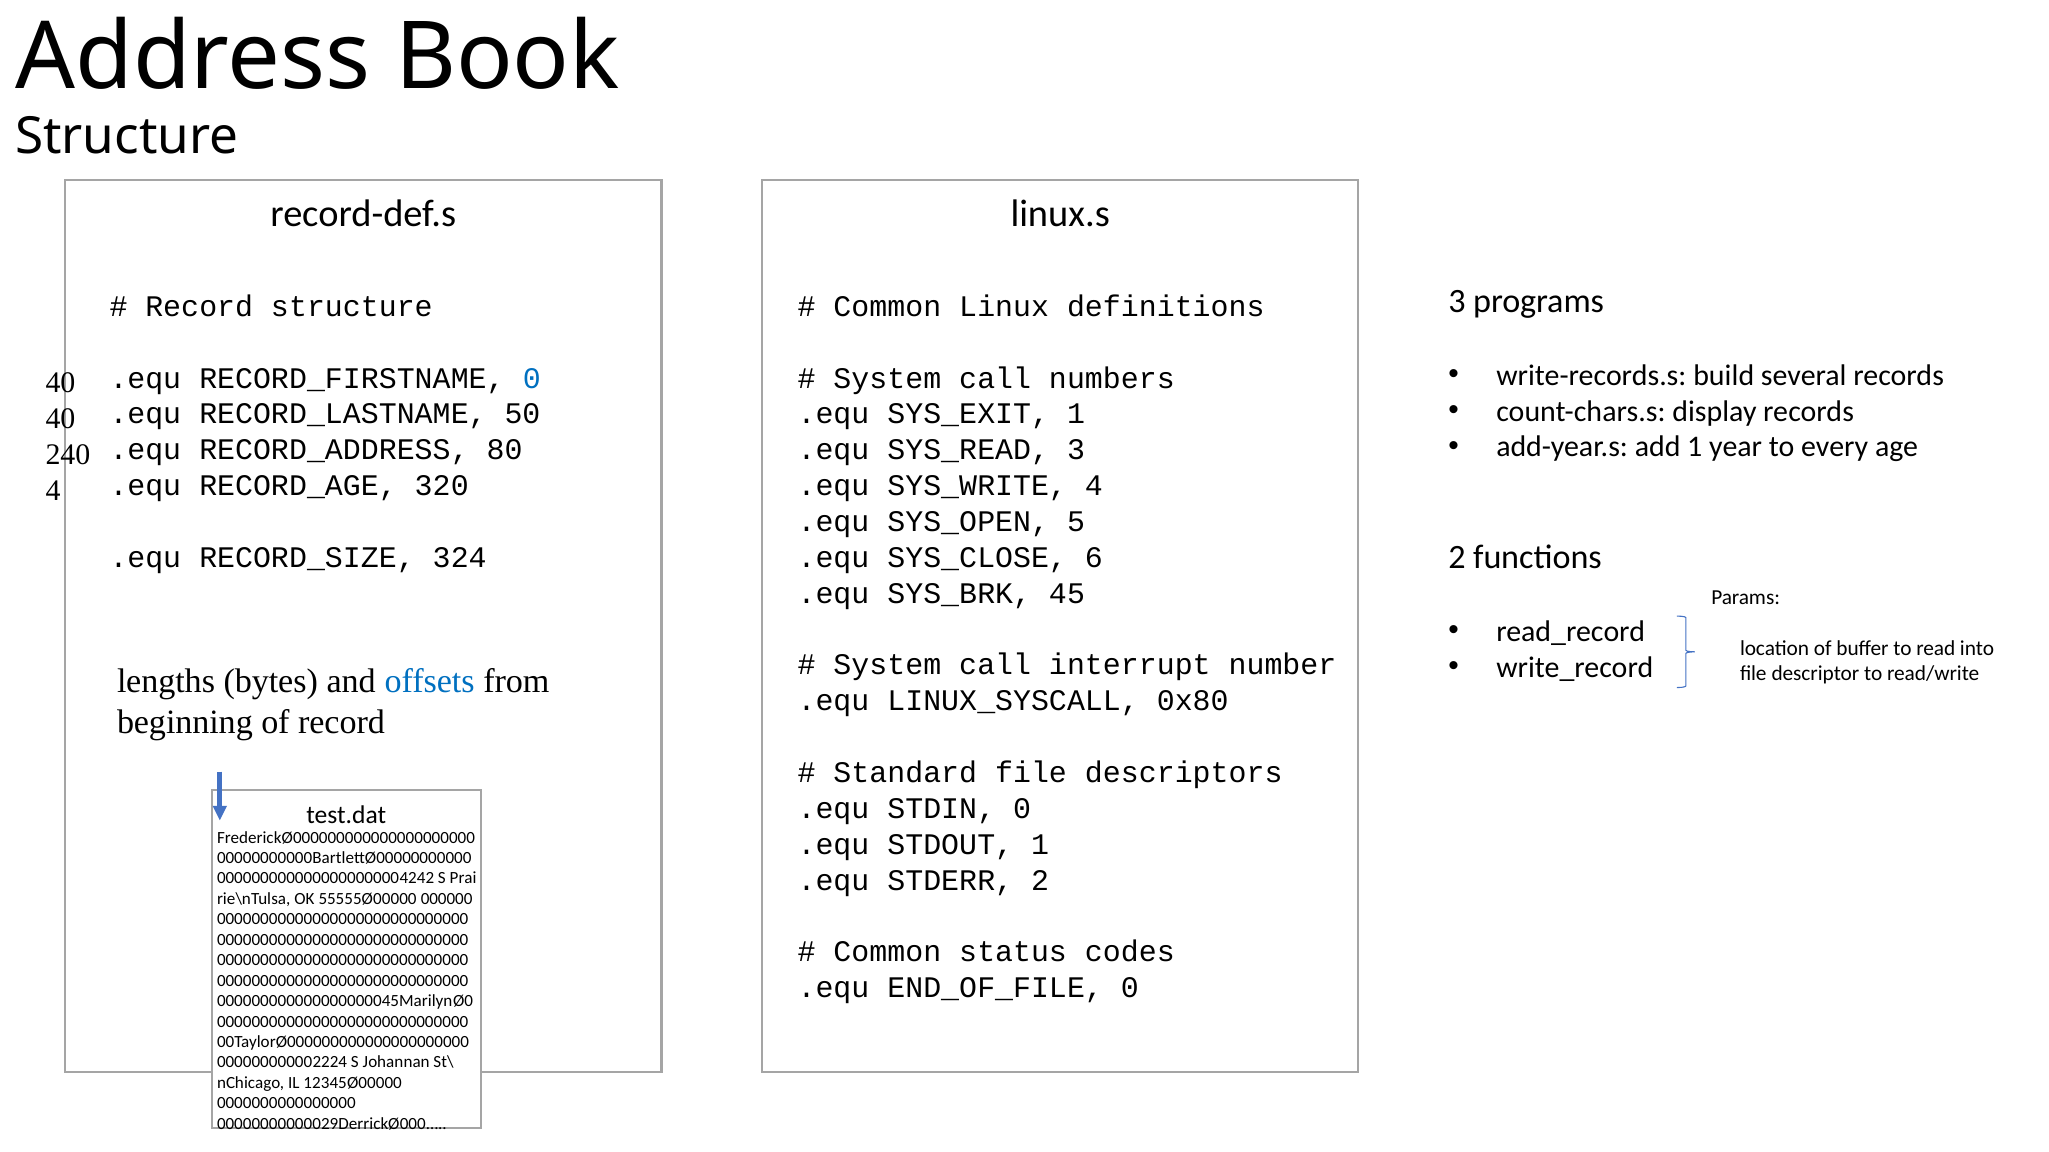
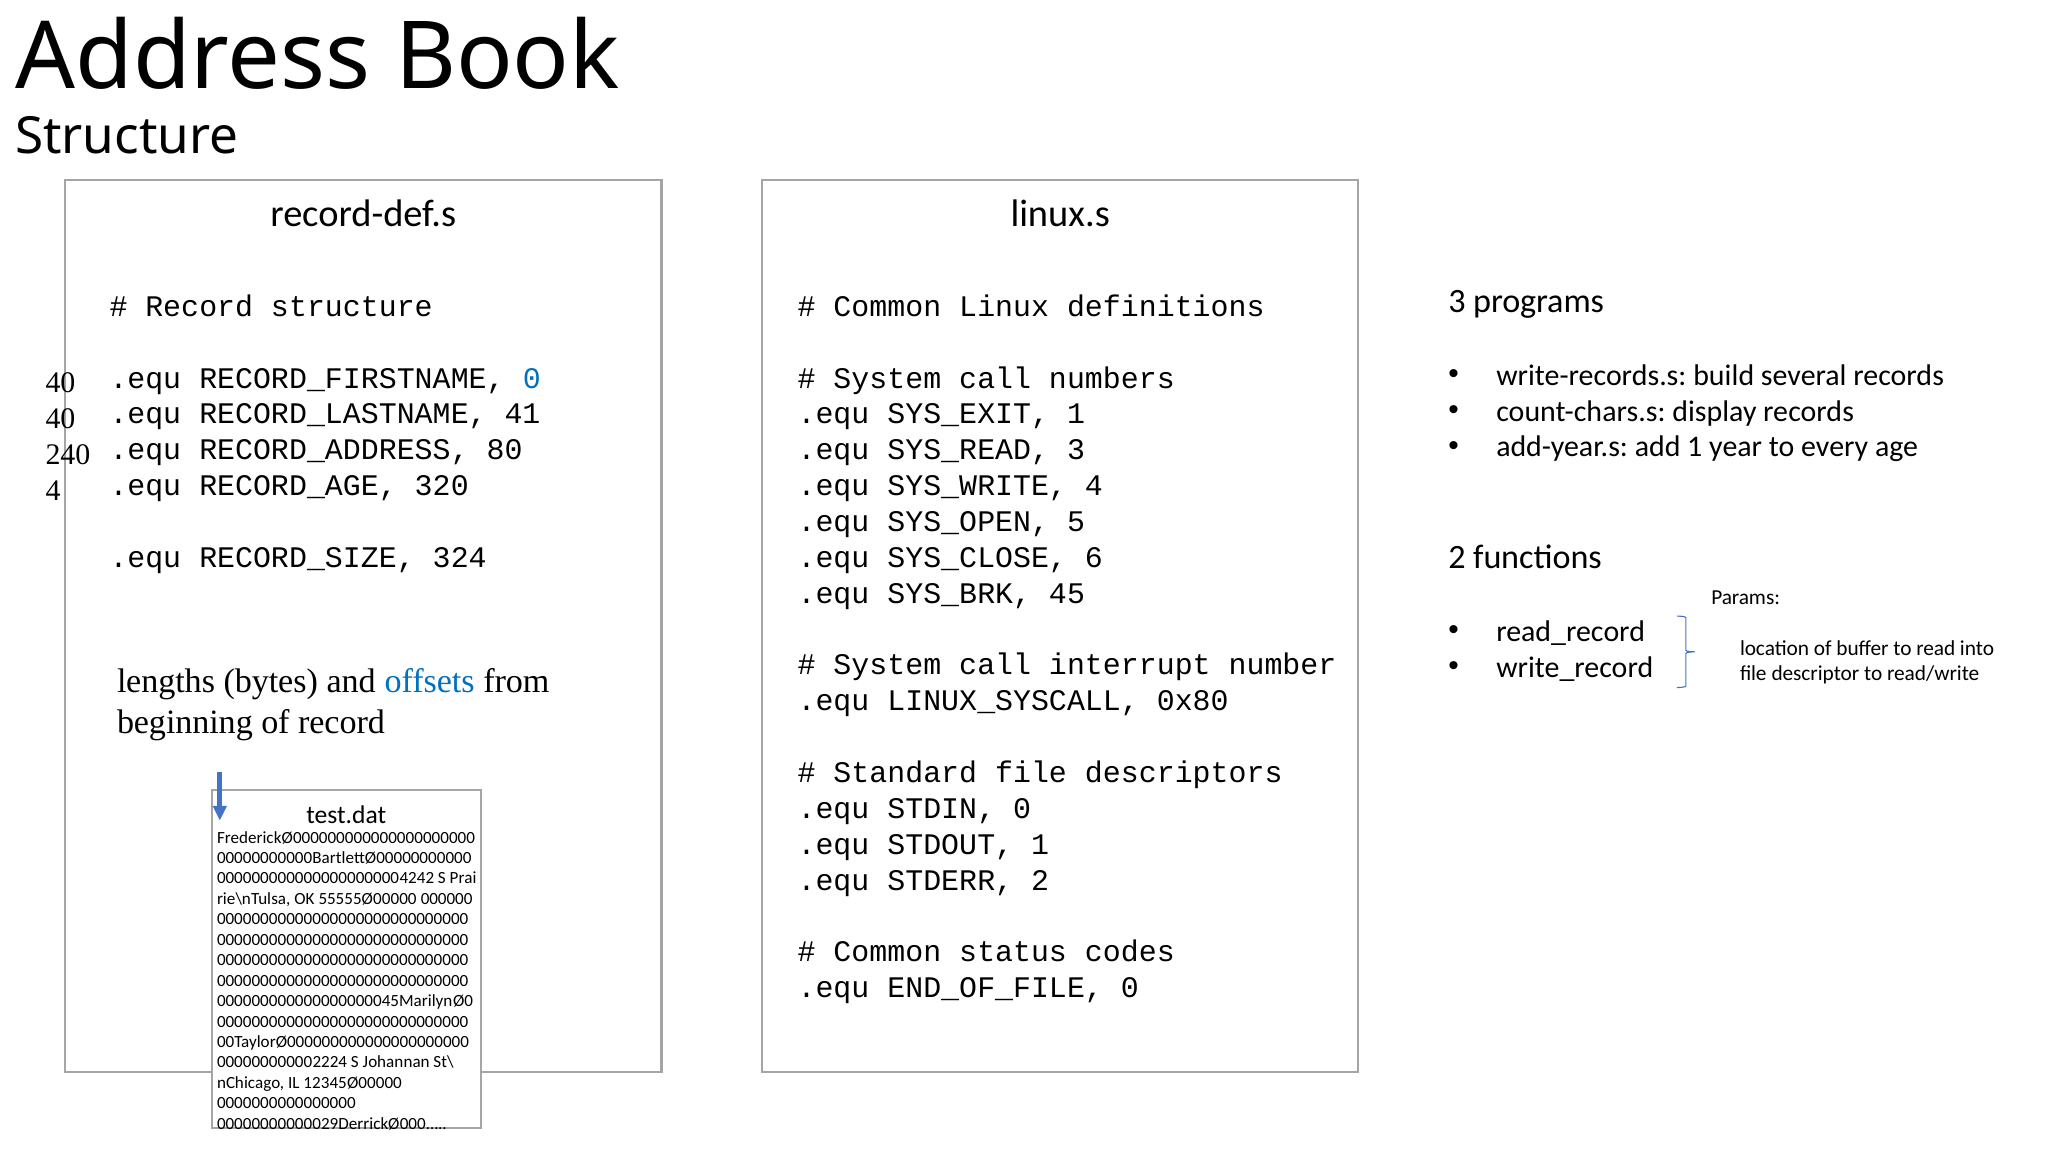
50: 50 -> 41 (522, 414)
